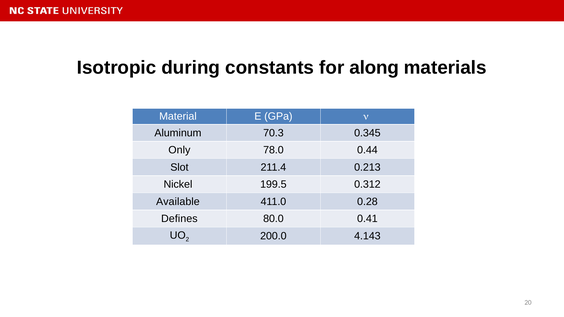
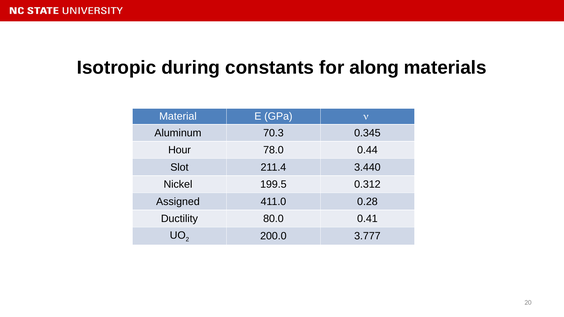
Only: Only -> Hour (179, 150)
0.213: 0.213 -> 3.440 (367, 167)
Available: Available -> Assigned (178, 202)
Defines: Defines -> Ductility (179, 219)
4.143: 4.143 -> 3.777 (367, 236)
